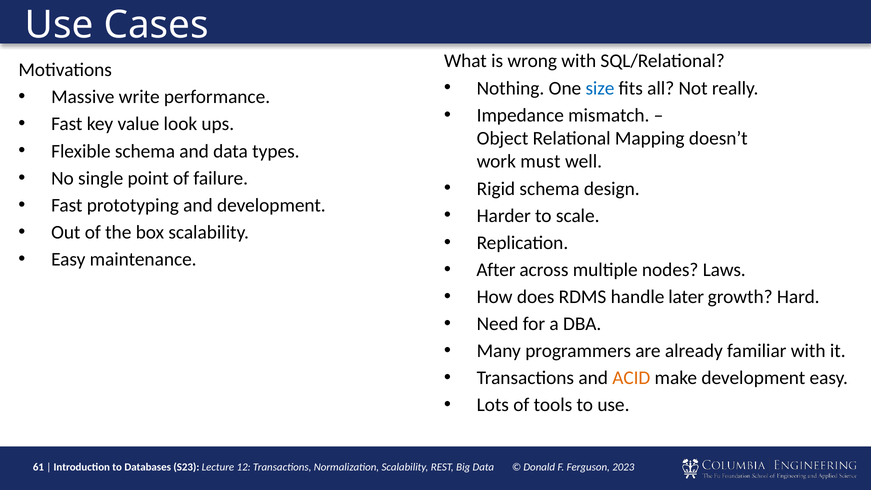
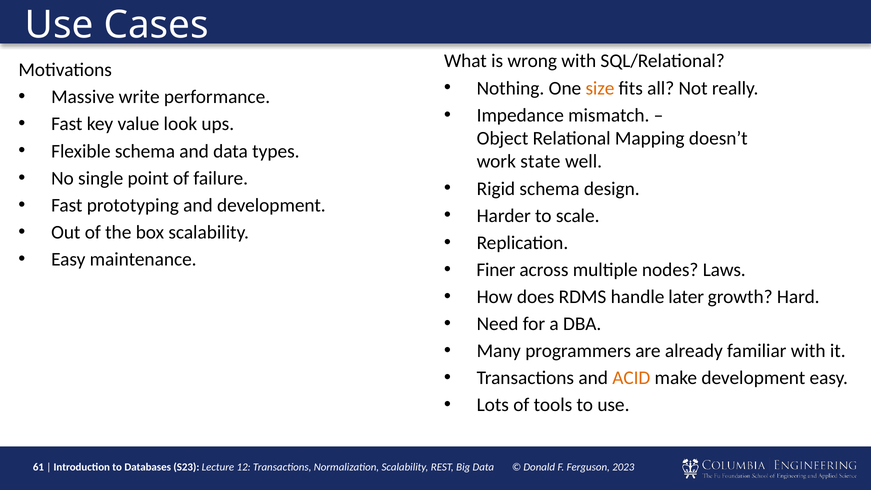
size colour: blue -> orange (600, 88)
must: must -> state (540, 162)
After: After -> Finer (496, 270)
